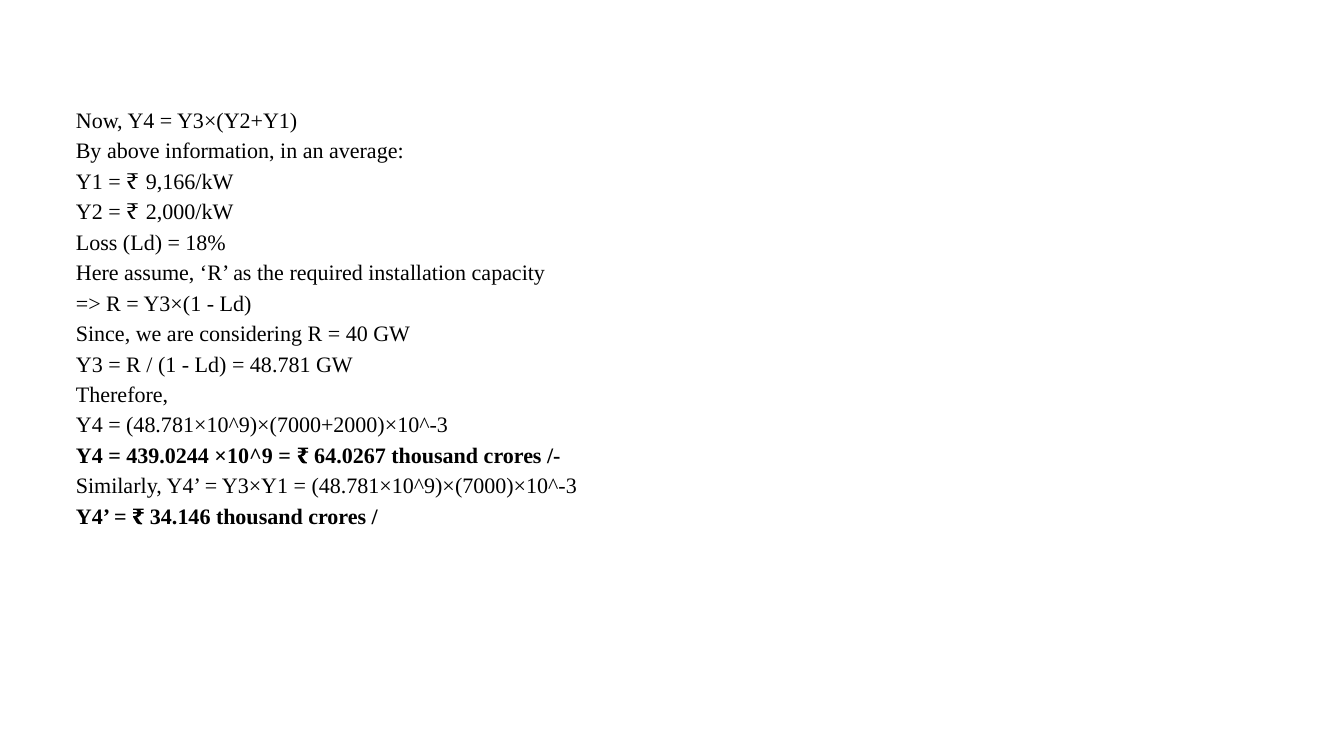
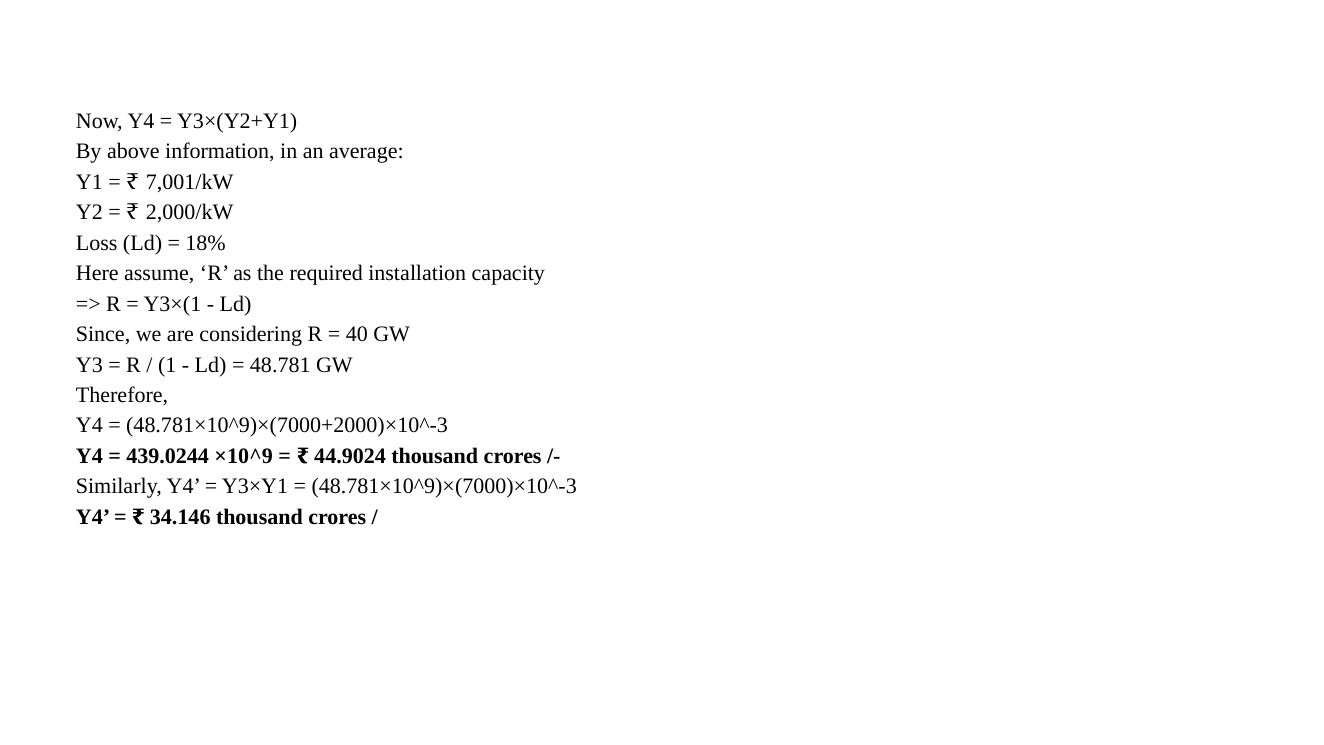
9,166/kW: 9,166/kW -> 7,001/kW (190, 182)
64.0267: 64.0267 -> 44.9024 (350, 456)
